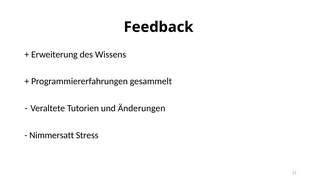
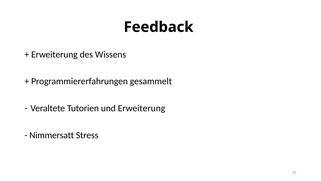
und Änderungen: Änderungen -> Erweiterung (142, 108)
